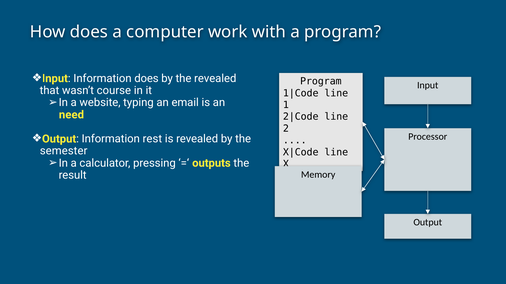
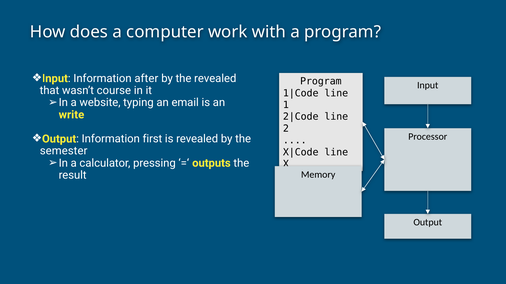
Information does: does -> after (146, 79)
need: need -> write (71, 115)
rest: rest -> first (152, 139)
